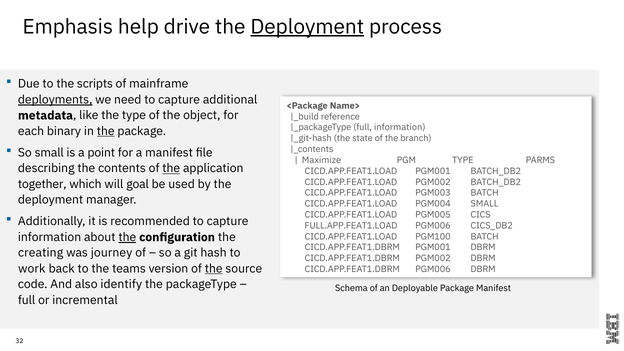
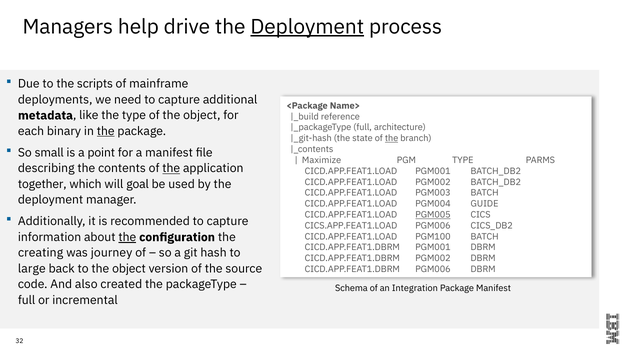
Emphasis: Emphasis -> Managers (68, 27)
deployments underline: present -> none (55, 100)
full information: information -> architecture (400, 127)
the underline: none -> present (392, 138)
PGM004 SMALL: SMALL -> GUIDE (485, 204)
PGM005 underline: none -> present (433, 215)
FULL.APP.FEAT1.LOAD: FULL.APP.FEAT1.LOAD -> CICS.APP.FEAT1.LOAD (351, 226)
work: work -> large (32, 269)
to the teams: teams -> object (129, 269)
the underline: present -> none (214, 269)
identify: identify -> created (121, 284)
Deployable: Deployable -> Integration (415, 288)
